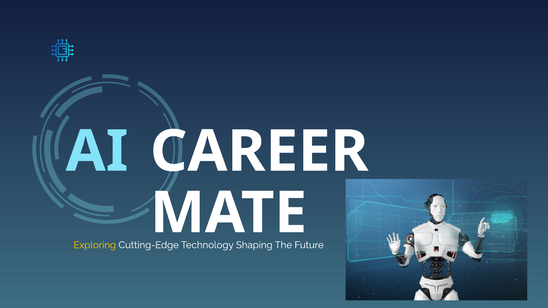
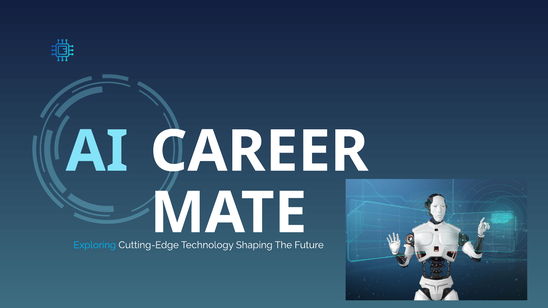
Exploring colour: yellow -> light blue (95, 245)
